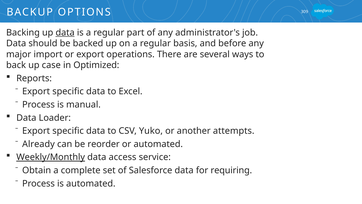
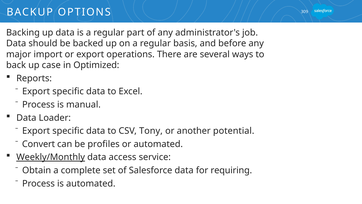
data underline: present -> none (65, 32)
Yuko: Yuko -> Tony (151, 131)
attempts: attempts -> potential (234, 131)
Already: Already -> Convert (39, 144)
reorder: reorder -> profiles (104, 144)
